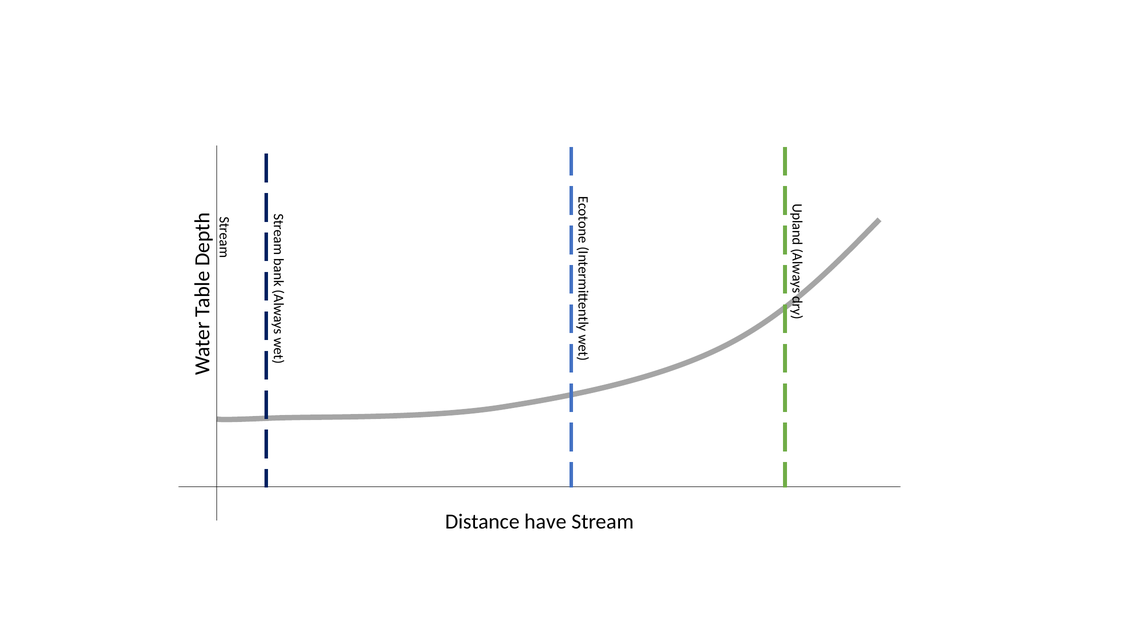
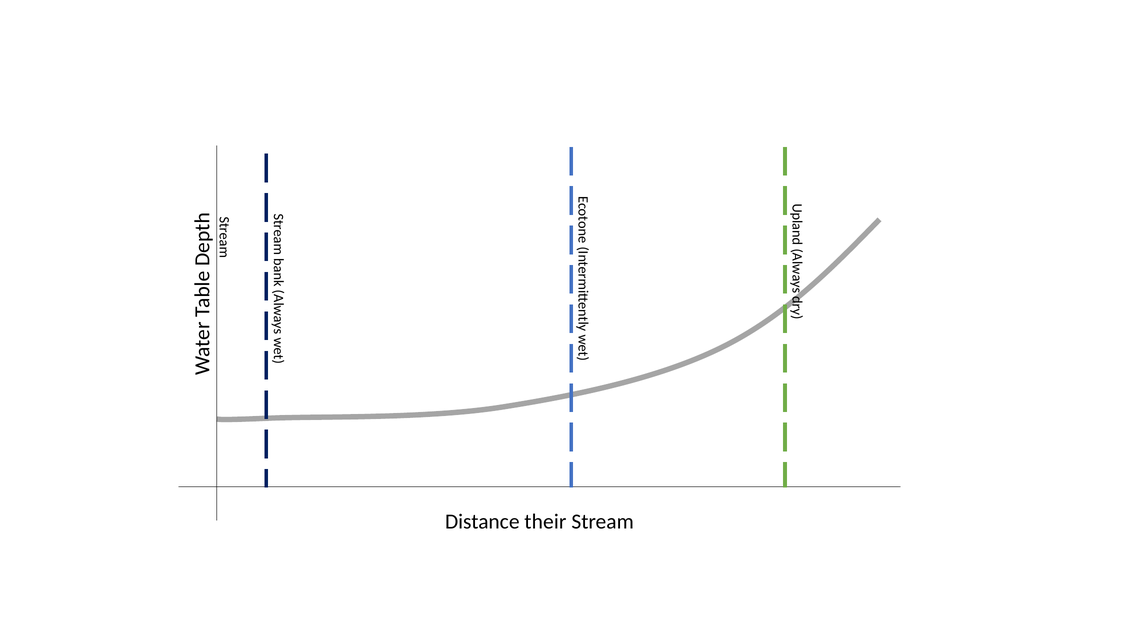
have: have -> their (545, 522)
